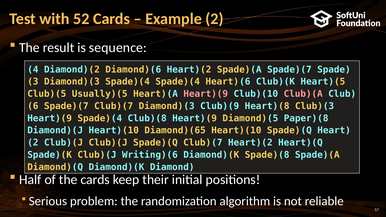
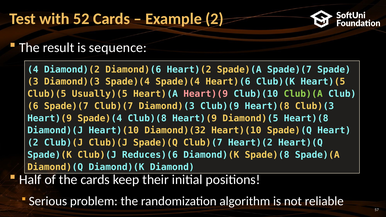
Club)(A colour: pink -> light green (303, 94)
Diamond)(5 Paper)(8: Paper)(8 -> Heart)(8 (306, 118)
Diamond)(65: Diamond)(65 -> Diamond)(32 (175, 131)
Writing)(6: Writing)(6 -> Reduces)(6 (150, 155)
